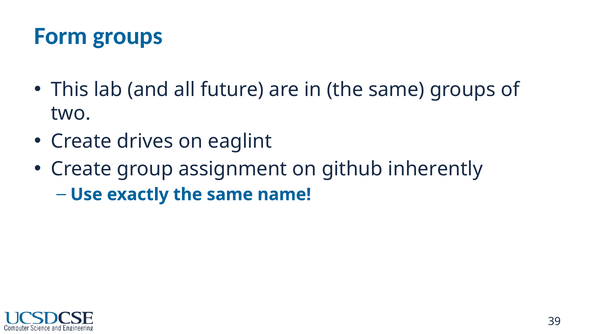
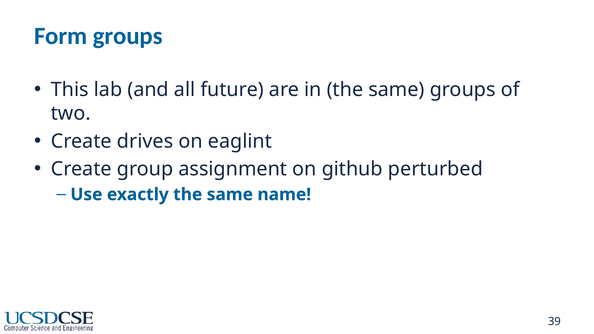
inherently: inherently -> perturbed (435, 169)
